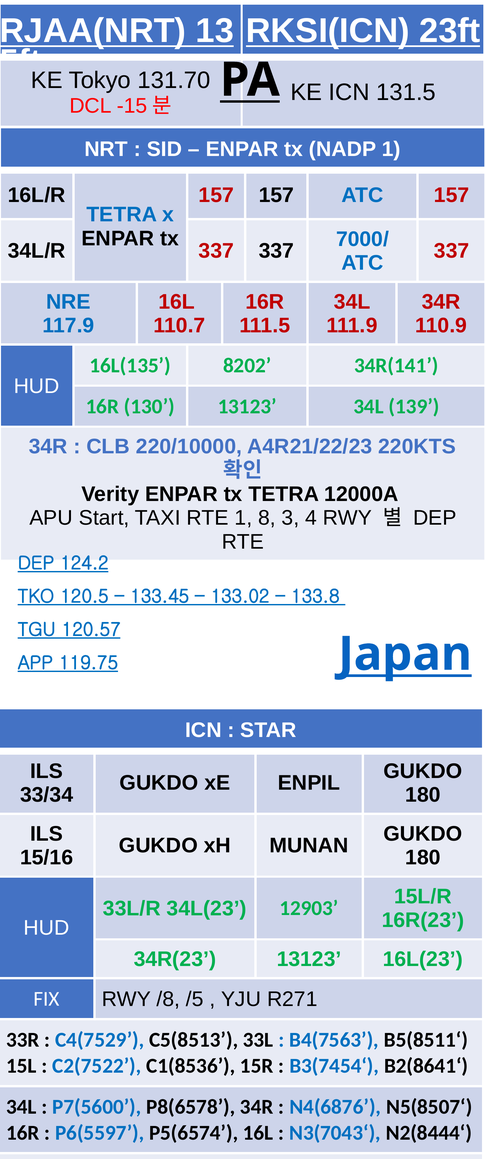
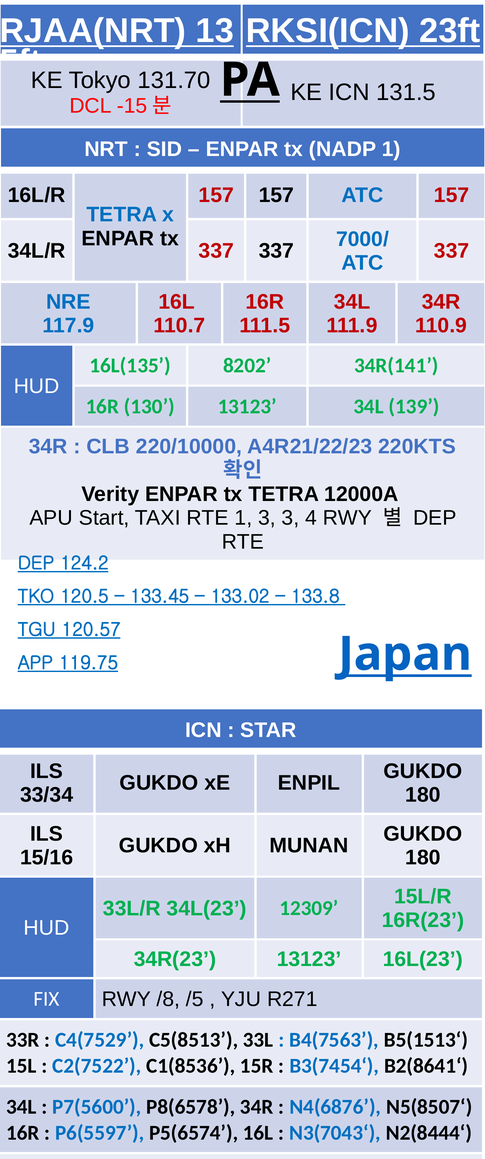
1 8: 8 -> 3 (267, 519)
12903: 12903 -> 12309 (309, 909)
B5(8511‘: B5(8511‘ -> B5(1513‘ (426, 1041)
